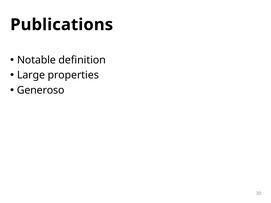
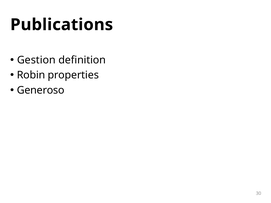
Notable: Notable -> Gestion (36, 60)
Large: Large -> Robin (31, 75)
